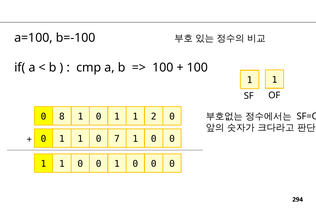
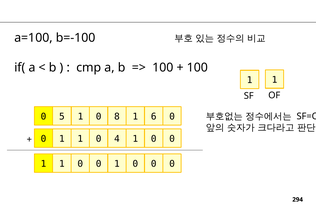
8: 8 -> 5 (62, 116)
1 0 1: 1 -> 8 (117, 116)
2: 2 -> 6 (154, 116)
7: 7 -> 4 (117, 138)
